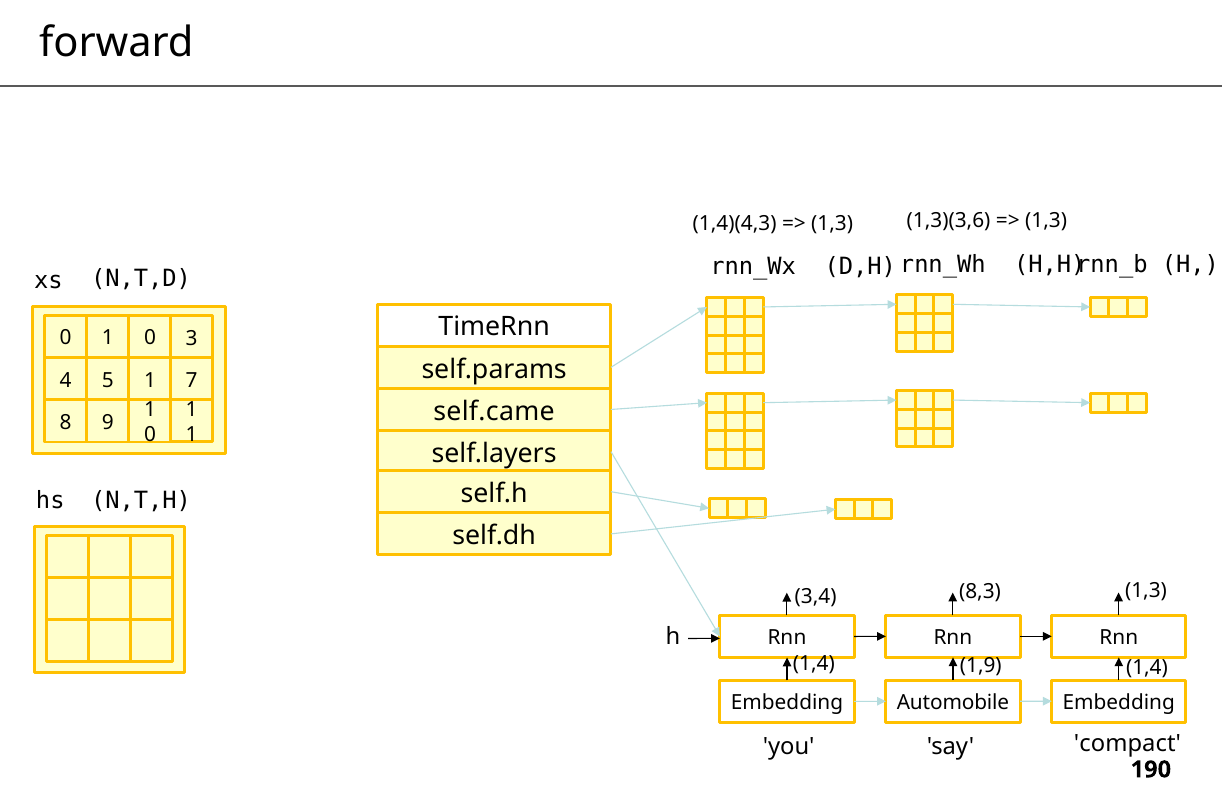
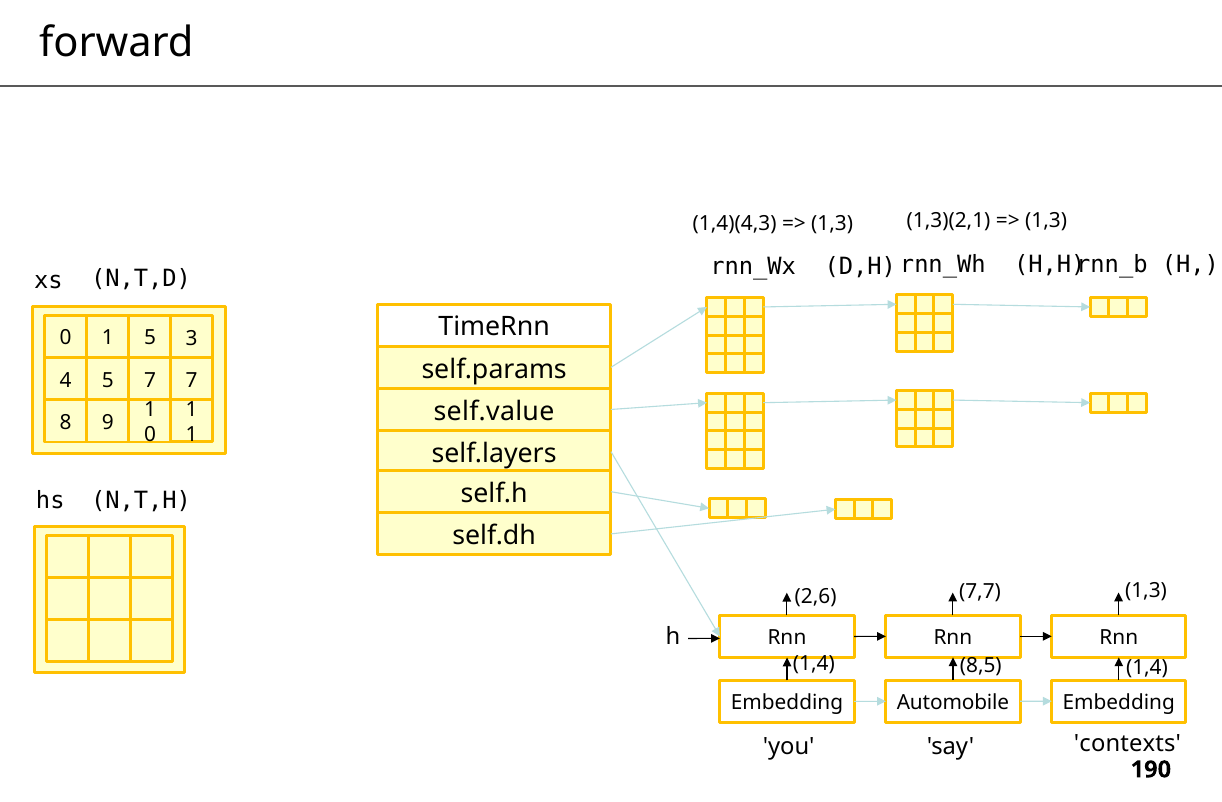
1,3)(3,6: 1,3)(3,6 -> 1,3)(2,1 (949, 221)
0 1 0: 0 -> 5 (150, 338)
5 1: 1 -> 7 (150, 381)
self.came: self.came -> self.value (494, 412)
8,3: 8,3 -> 7,7 (980, 592)
3,4: 3,4 -> 2,6 (816, 597)
1,9: 1,9 -> 8,5 (981, 666)
compact: compact -> contexts (1127, 744)
